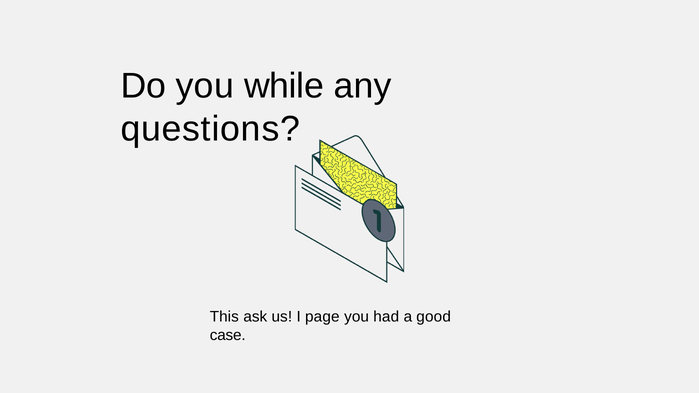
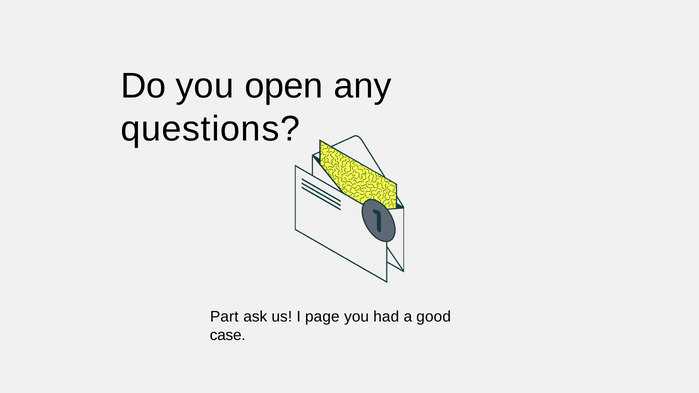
while: while -> open (284, 86)
This: This -> Part (224, 317)
